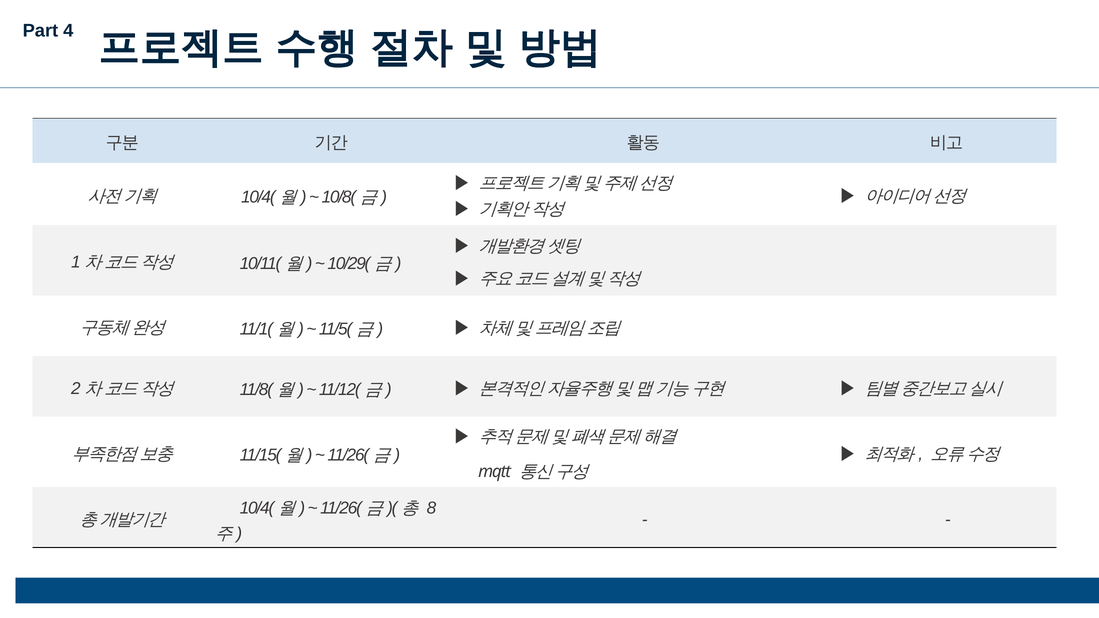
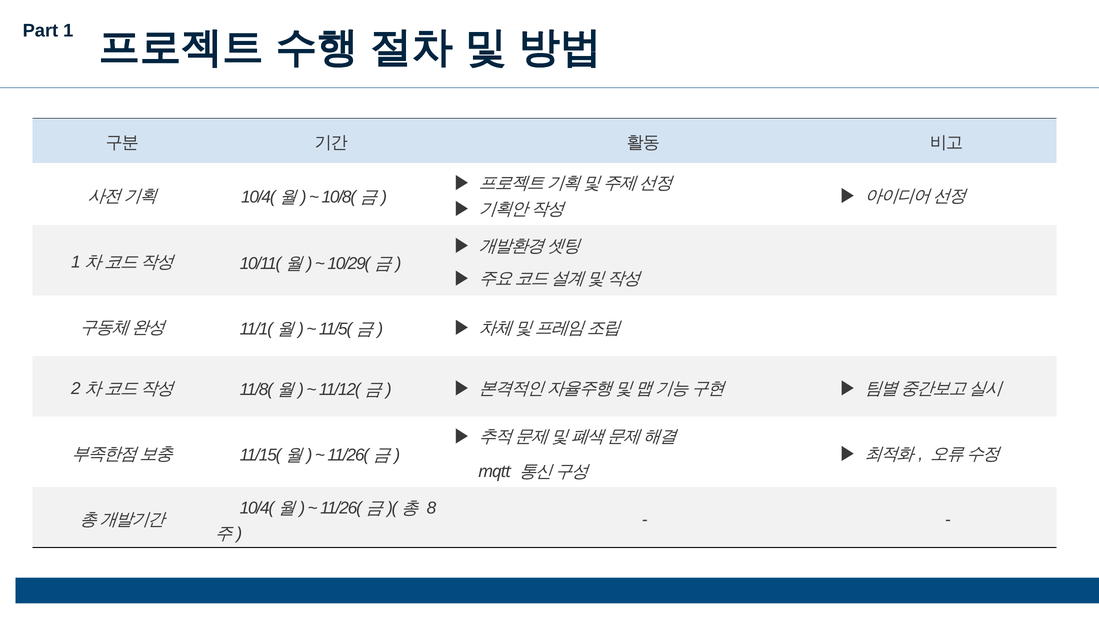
4: 4 -> 1 (68, 31)
